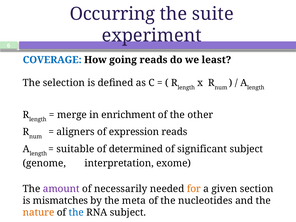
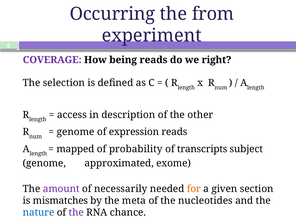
suite: suite -> from (213, 14)
COVERAGE colour: blue -> purple (52, 60)
going: going -> being (123, 60)
least: least -> right (217, 60)
merge: merge -> access (72, 115)
enrichment: enrichment -> description (128, 115)
aligners: aligners -> genome (76, 132)
suitable: suitable -> mapped (75, 149)
determined: determined -> probability (136, 149)
significant: significant -> transcripts (202, 149)
interpretation: interpretation -> approximated (119, 163)
nature colour: orange -> blue (39, 212)
the colour: blue -> purple (76, 212)
RNA subject: subject -> chance (128, 212)
